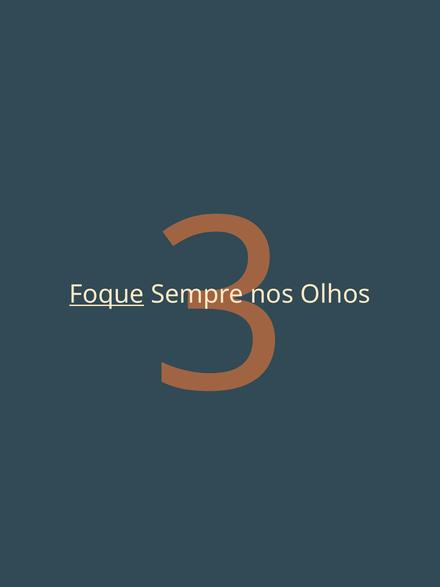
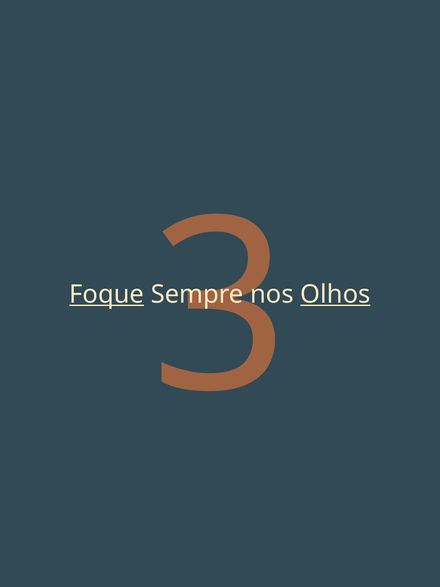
Olhos underline: none -> present (335, 294)
